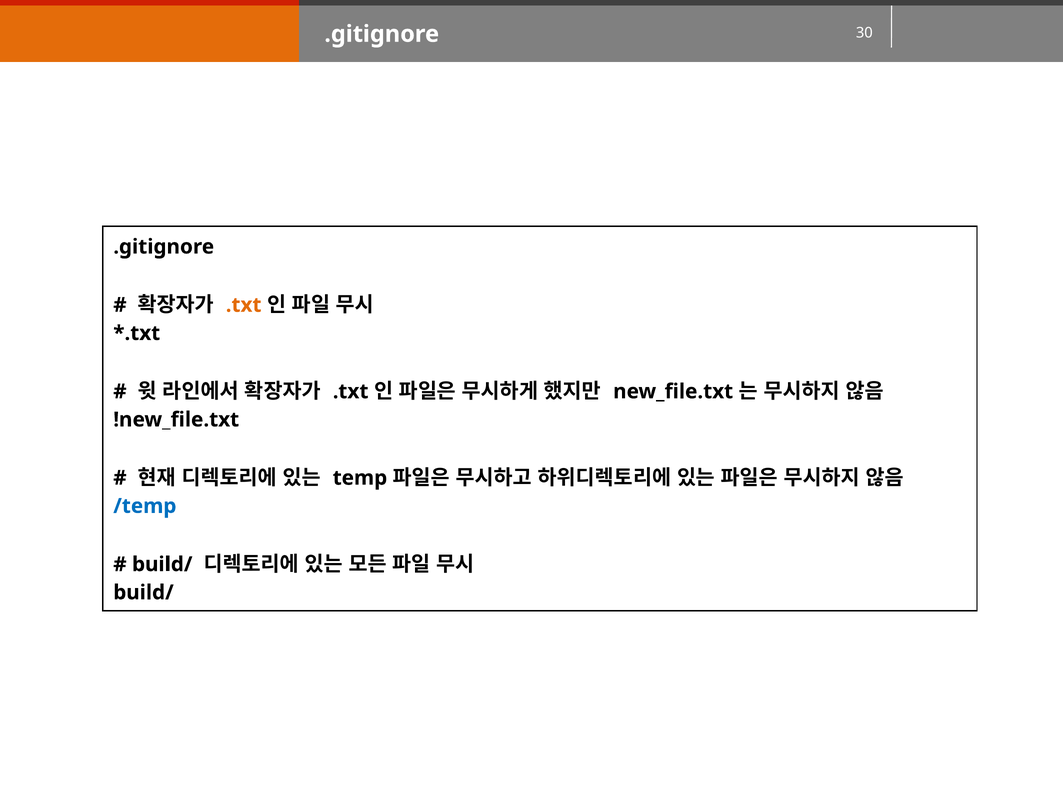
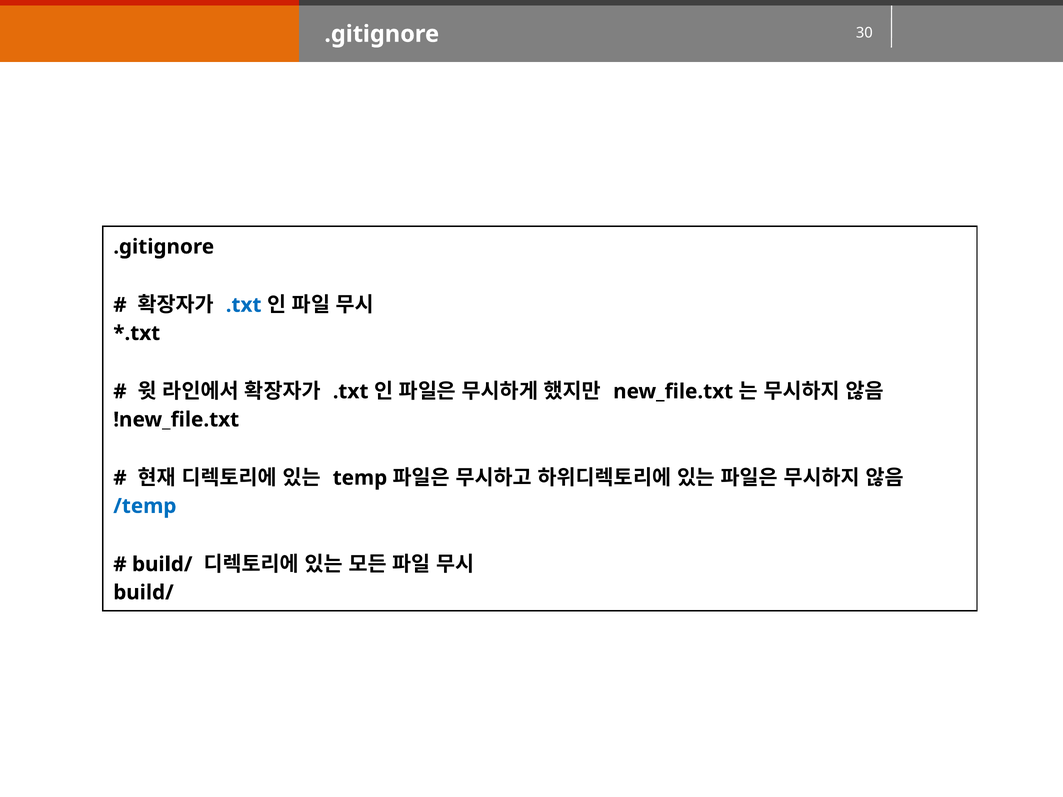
.txt colour: orange -> blue (244, 305)
